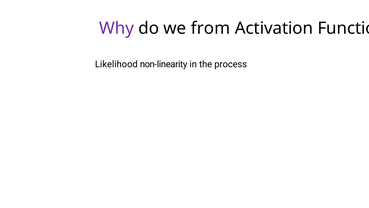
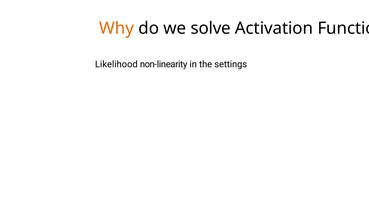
Why colour: purple -> orange (117, 28)
from: from -> solve (211, 28)
process: process -> settings (231, 64)
